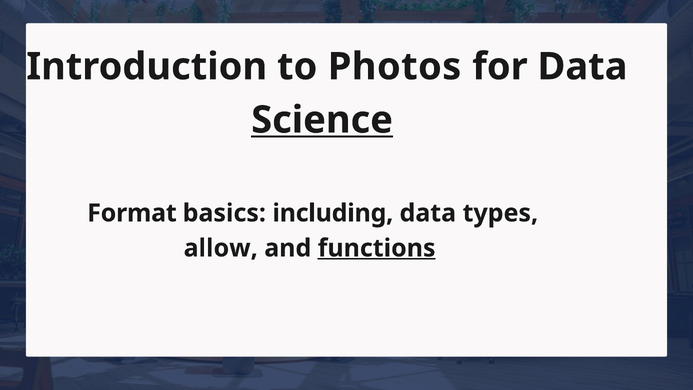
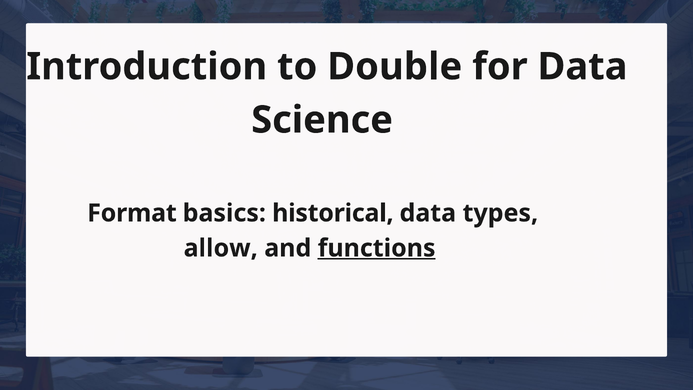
Photos: Photos -> Double (395, 67)
Science underline: present -> none (322, 120)
including: including -> historical (333, 213)
